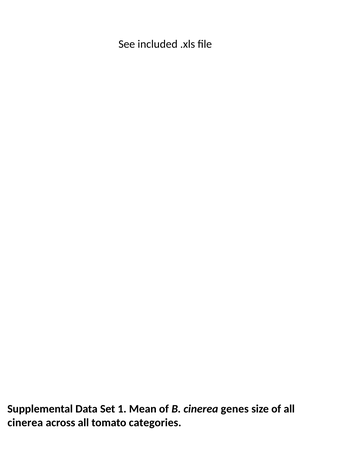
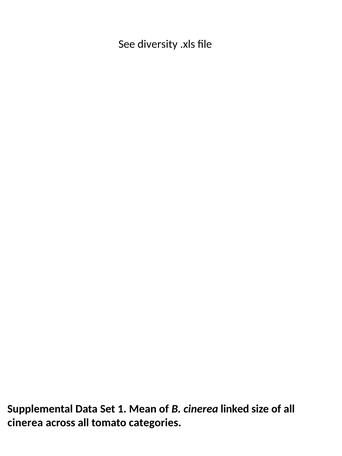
included: included -> diversity (158, 44)
genes: genes -> linked (235, 409)
